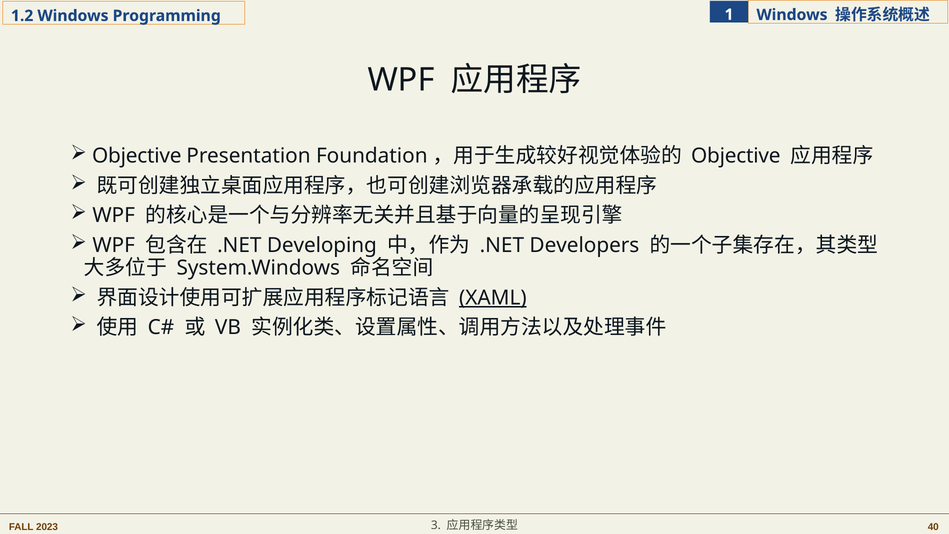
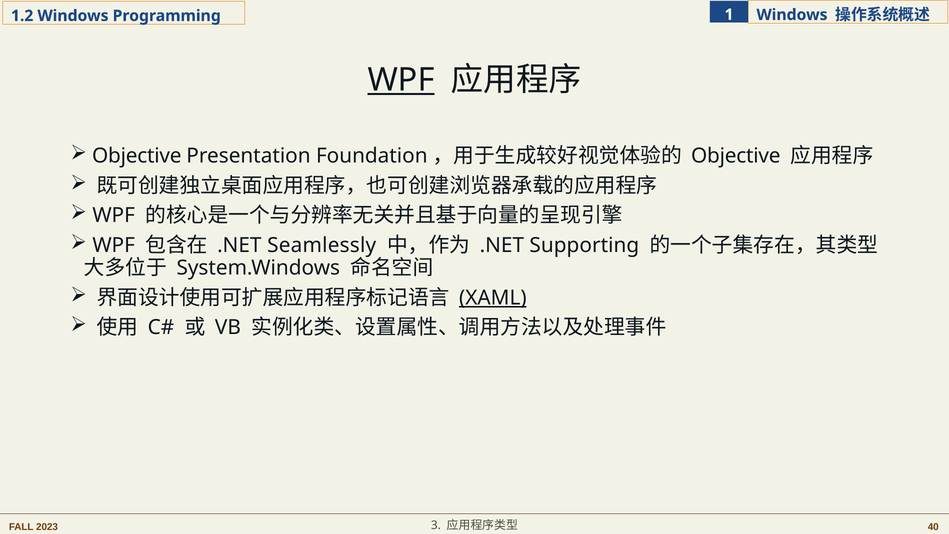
WPF underline: none -> present (401, 80)
Developing: Developing -> Seamlessly (322, 245)
Developers: Developers -> Supporting (584, 245)
